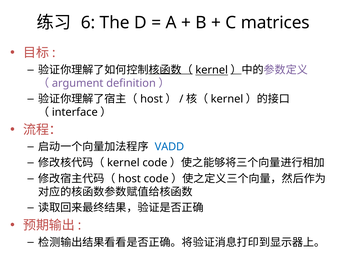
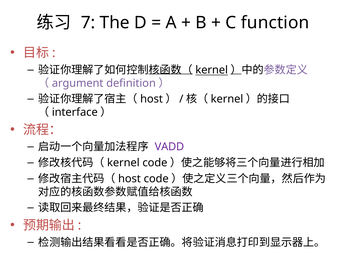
6: 6 -> 7 (88, 23)
matrices: matrices -> function (275, 23)
VADD colour: blue -> purple (169, 147)
